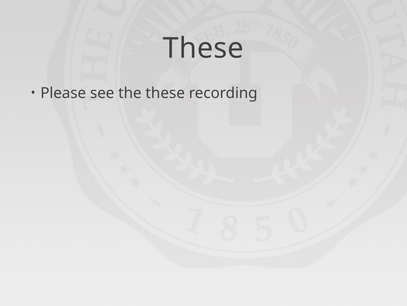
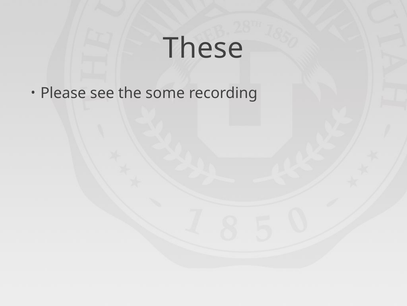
the these: these -> some (165, 93)
